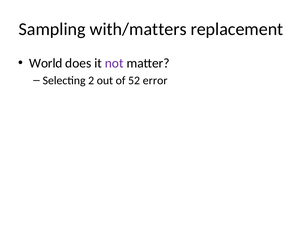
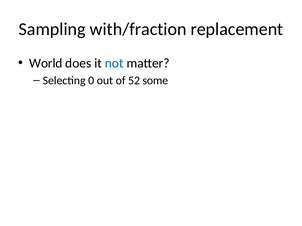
with/matters: with/matters -> with/fraction (138, 29)
not colour: purple -> blue (114, 63)
2: 2 -> 0 (91, 81)
error: error -> some (155, 81)
